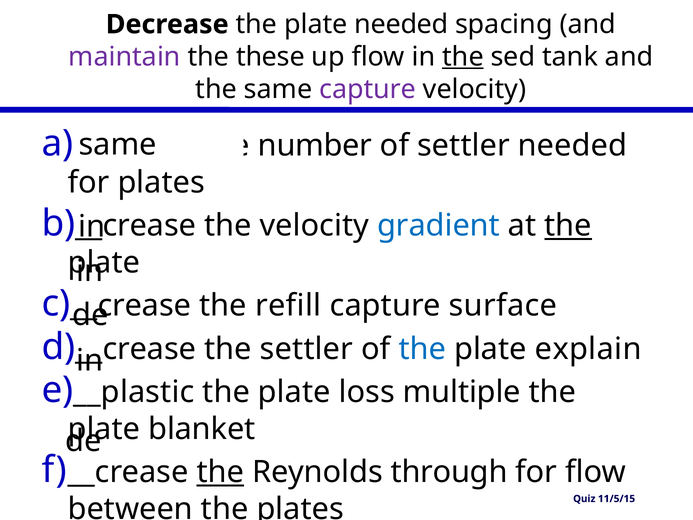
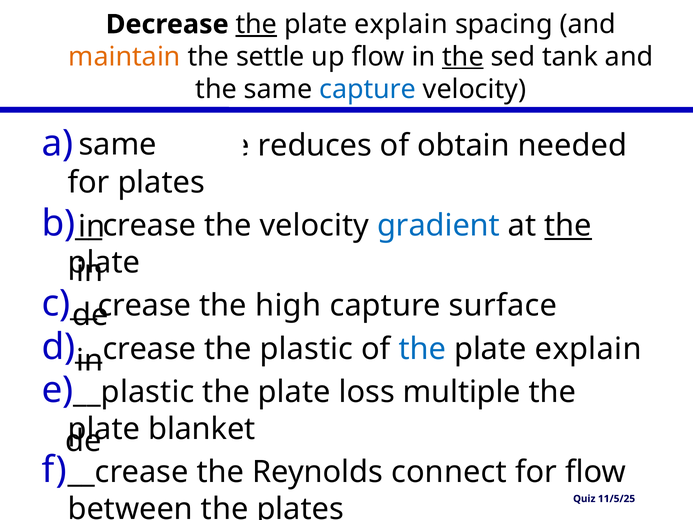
the underline: none -> present (256, 24)
needed: needed -> explain (401, 24)
maintain colour: purple -> orange (125, 57)
these: these -> settle (270, 57)
capture colour: purple -> blue (368, 89)
number: number -> reduces (315, 145)
of settler: settler -> obtain (464, 145)
refill: refill -> high (288, 306)
the settler: settler -> plastic (307, 349)
the underline: present -> none (220, 472)
through: through -> connect (449, 472)
11/5/15: 11/5/15 -> 11/5/25 (617, 499)
